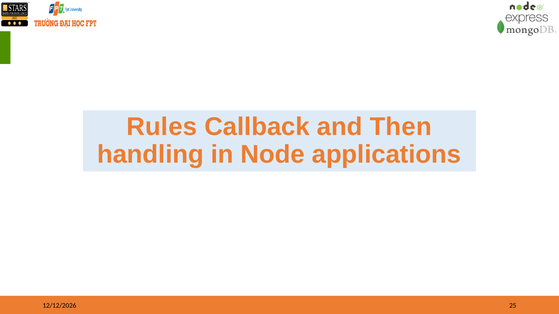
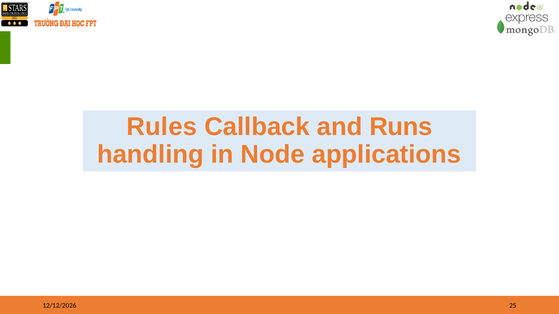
Then: Then -> Runs (401, 127)
